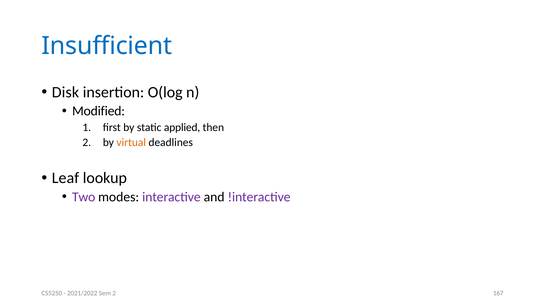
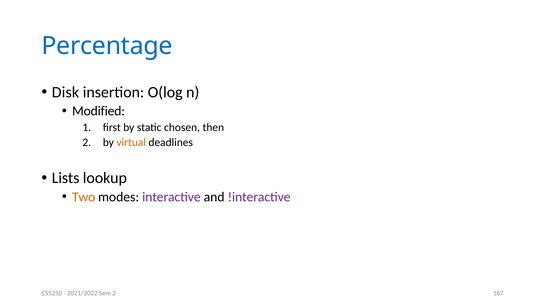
Insufficient: Insufficient -> Percentage (107, 46)
applied: applied -> chosen (182, 127)
Leaf: Leaf -> Lists (66, 178)
Two colour: purple -> orange (84, 197)
